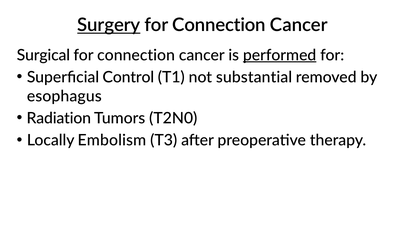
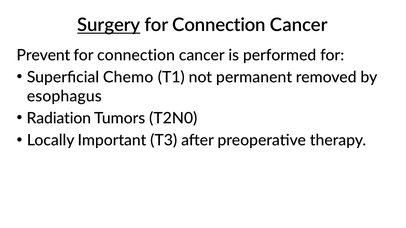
Surgical: Surgical -> Prevent (43, 55)
performed underline: present -> none (280, 55)
Control: Control -> Chemo (128, 77)
substantial: substantial -> permanent (254, 77)
Embolism: Embolism -> Important (112, 141)
